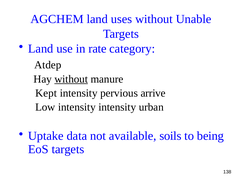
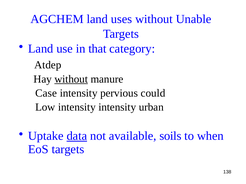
rate: rate -> that (97, 49)
Kept: Kept -> Case (46, 93)
arrive: arrive -> could (153, 93)
data underline: none -> present (77, 136)
being: being -> when (210, 136)
